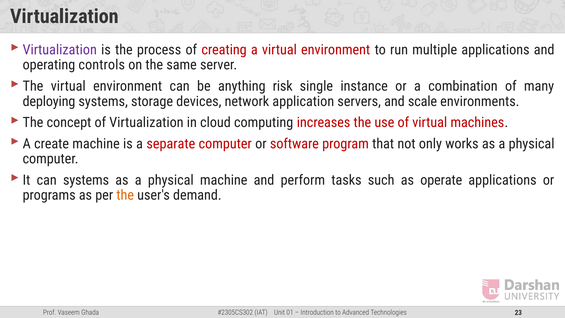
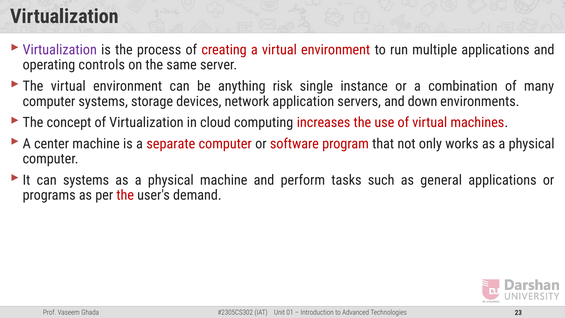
deploying: deploying -> computer (49, 101)
scale: scale -> down (423, 101)
create: create -> center (52, 144)
operate: operate -> general (441, 180)
the colour: orange -> red (125, 195)
